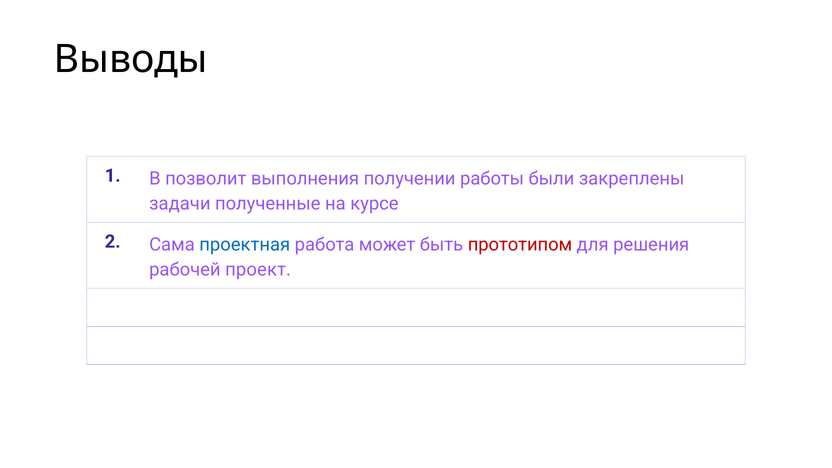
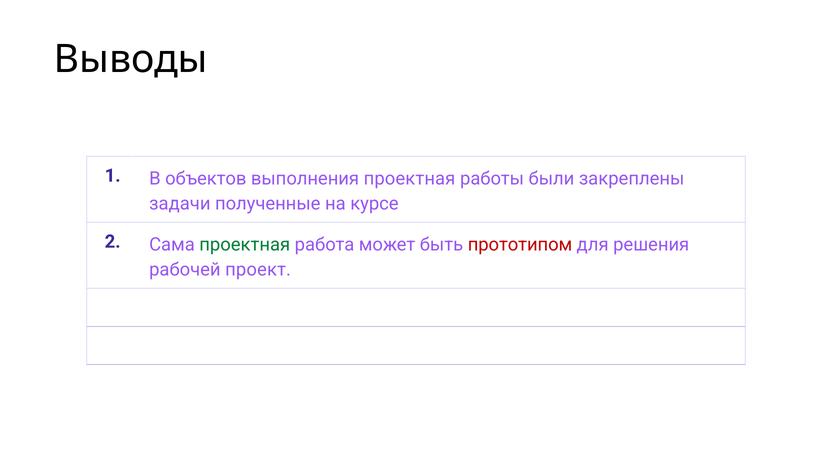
позволит: позволит -> объектов (206, 179)
выполнения получении: получении -> проектная (410, 179)
проектная colour: blue -> green (245, 245)
